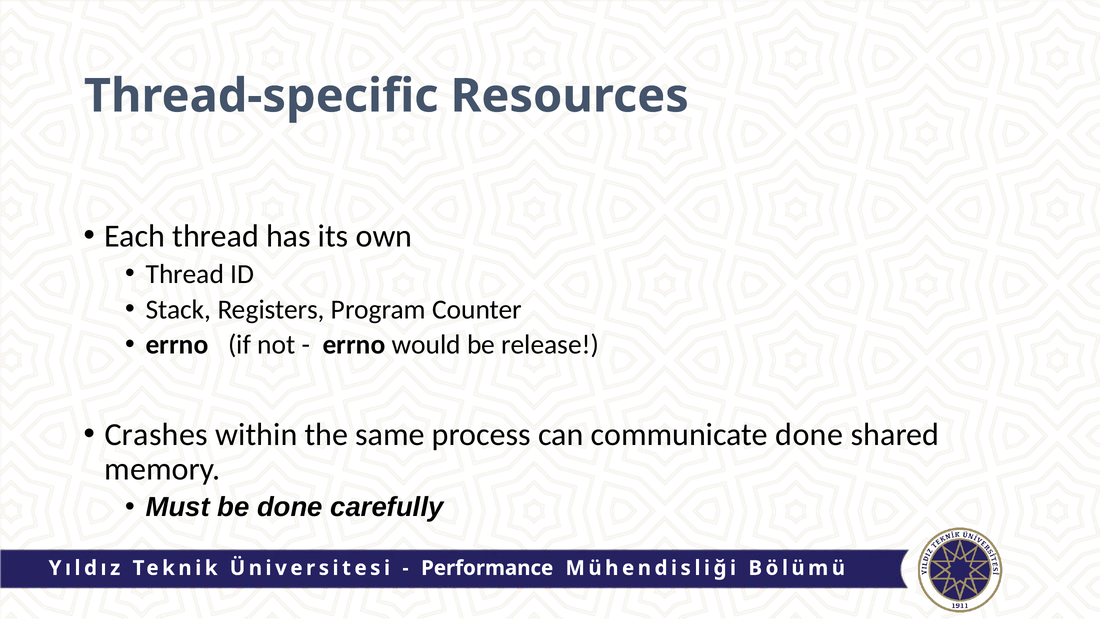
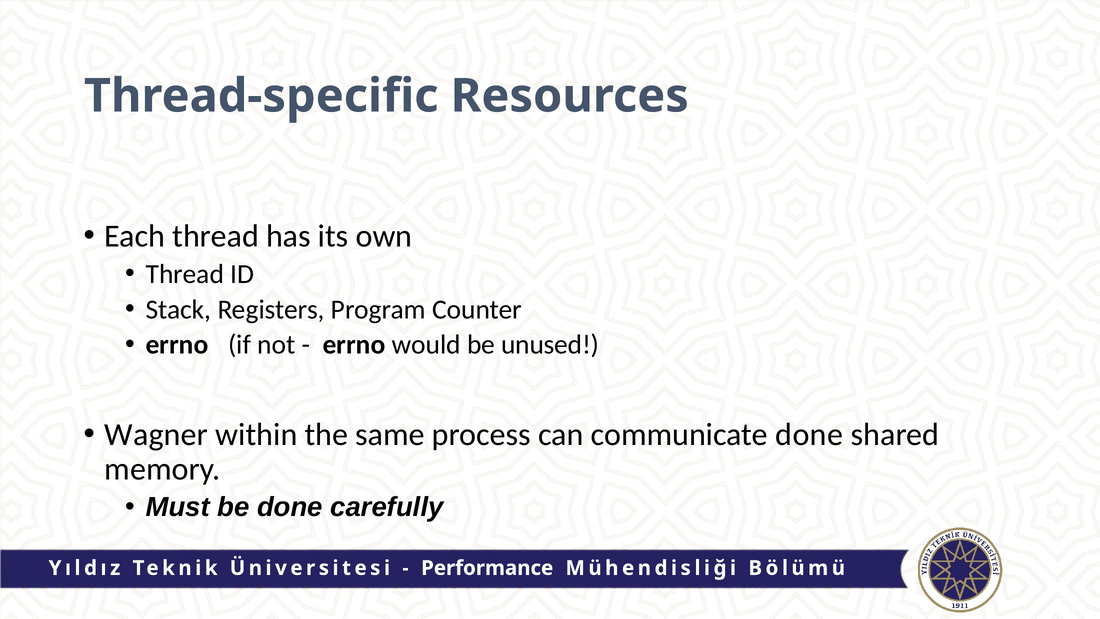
release: release -> unused (550, 345)
Crashes: Crashes -> Wagner (156, 434)
